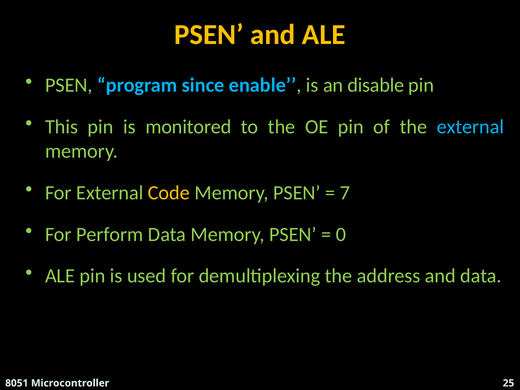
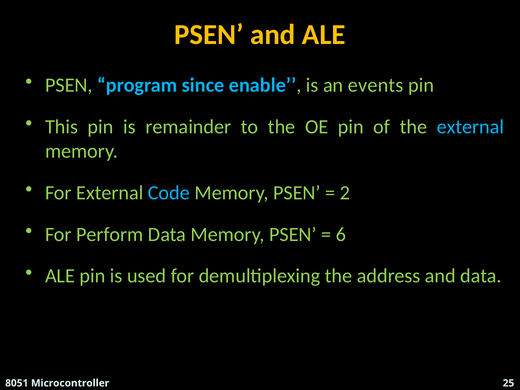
disable: disable -> events (376, 85)
monitored: monitored -> remainder (188, 127)
Code colour: yellow -> light blue (169, 193)
7: 7 -> 2 (345, 193)
0: 0 -> 6 (341, 234)
